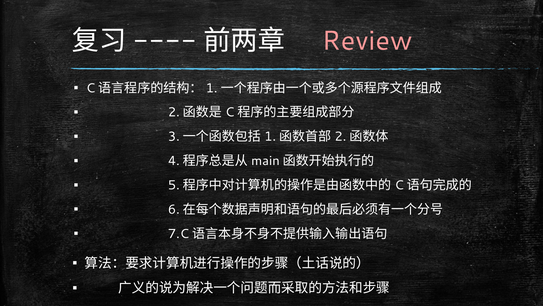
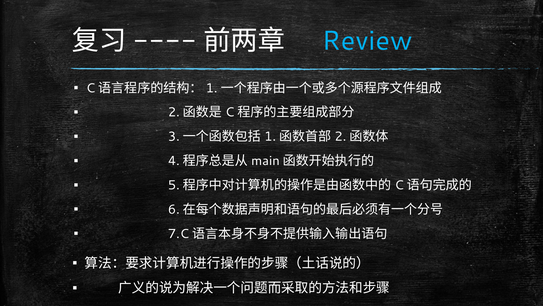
Review colour: pink -> light blue (367, 41)
